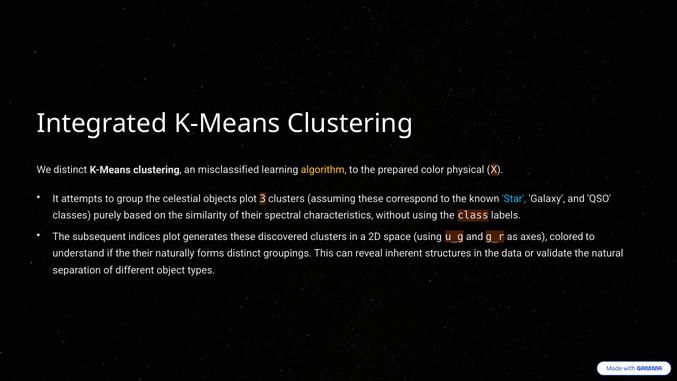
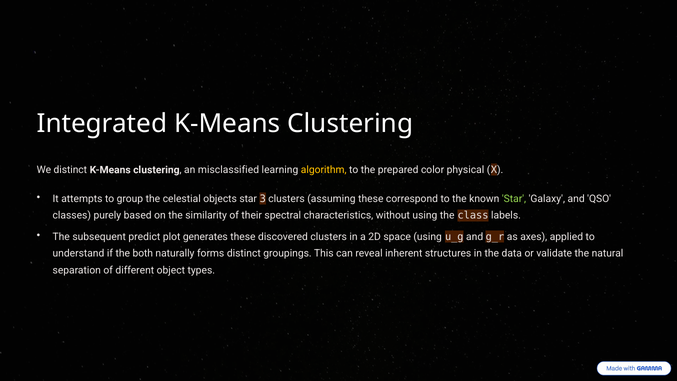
objects plot: plot -> star (248, 199)
Star colour: light blue -> light green (514, 199)
indices: indices -> predict (144, 237)
colored: colored -> applied (566, 237)
the their: their -> both (143, 253)
